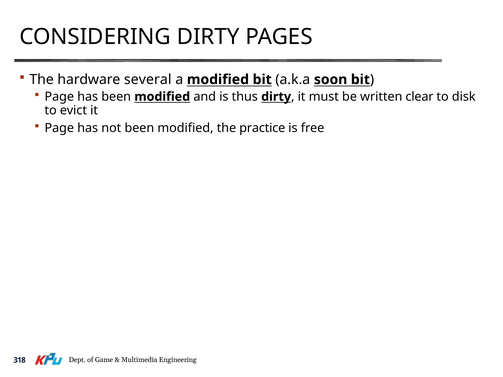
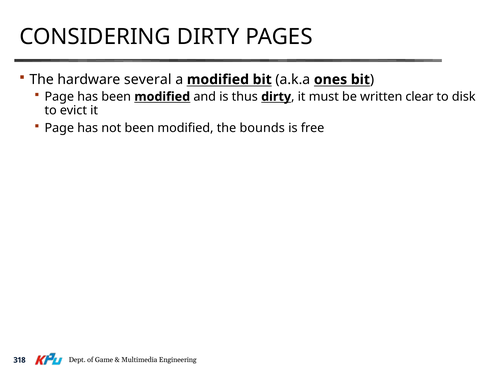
soon: soon -> ones (331, 80)
practice: practice -> bounds (262, 128)
